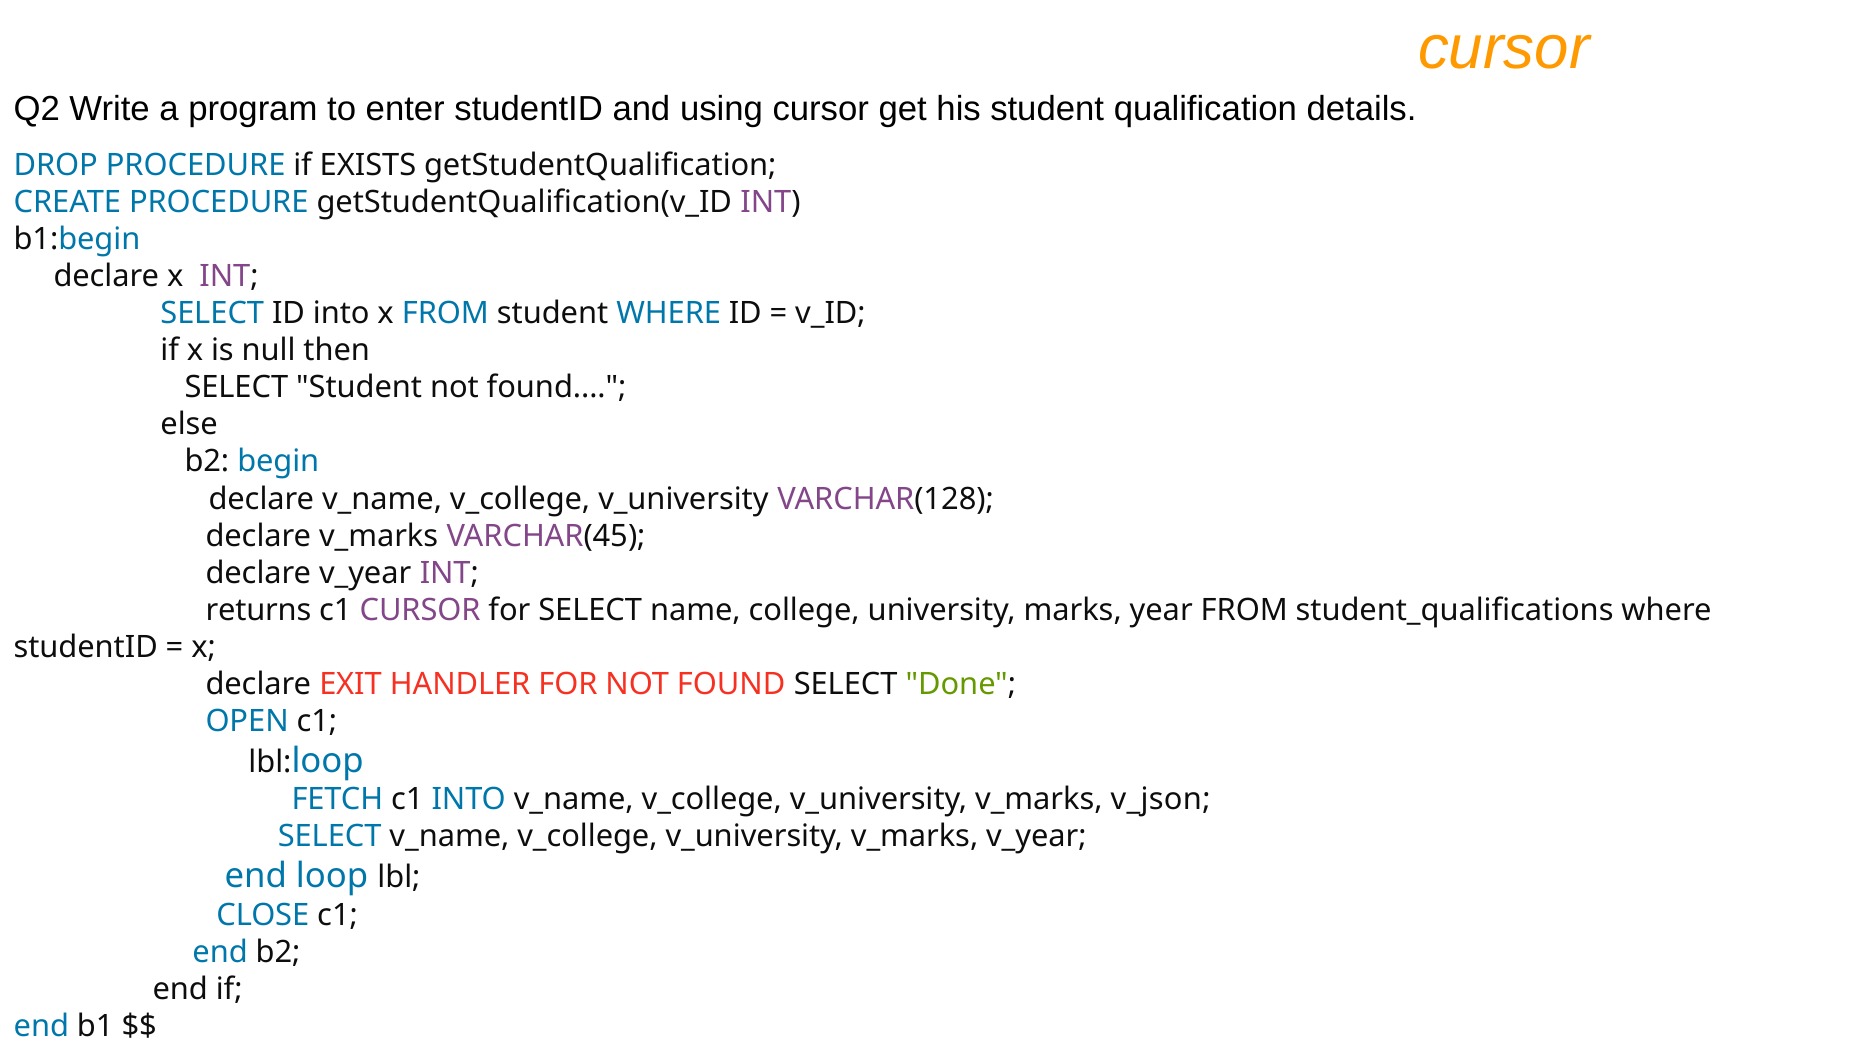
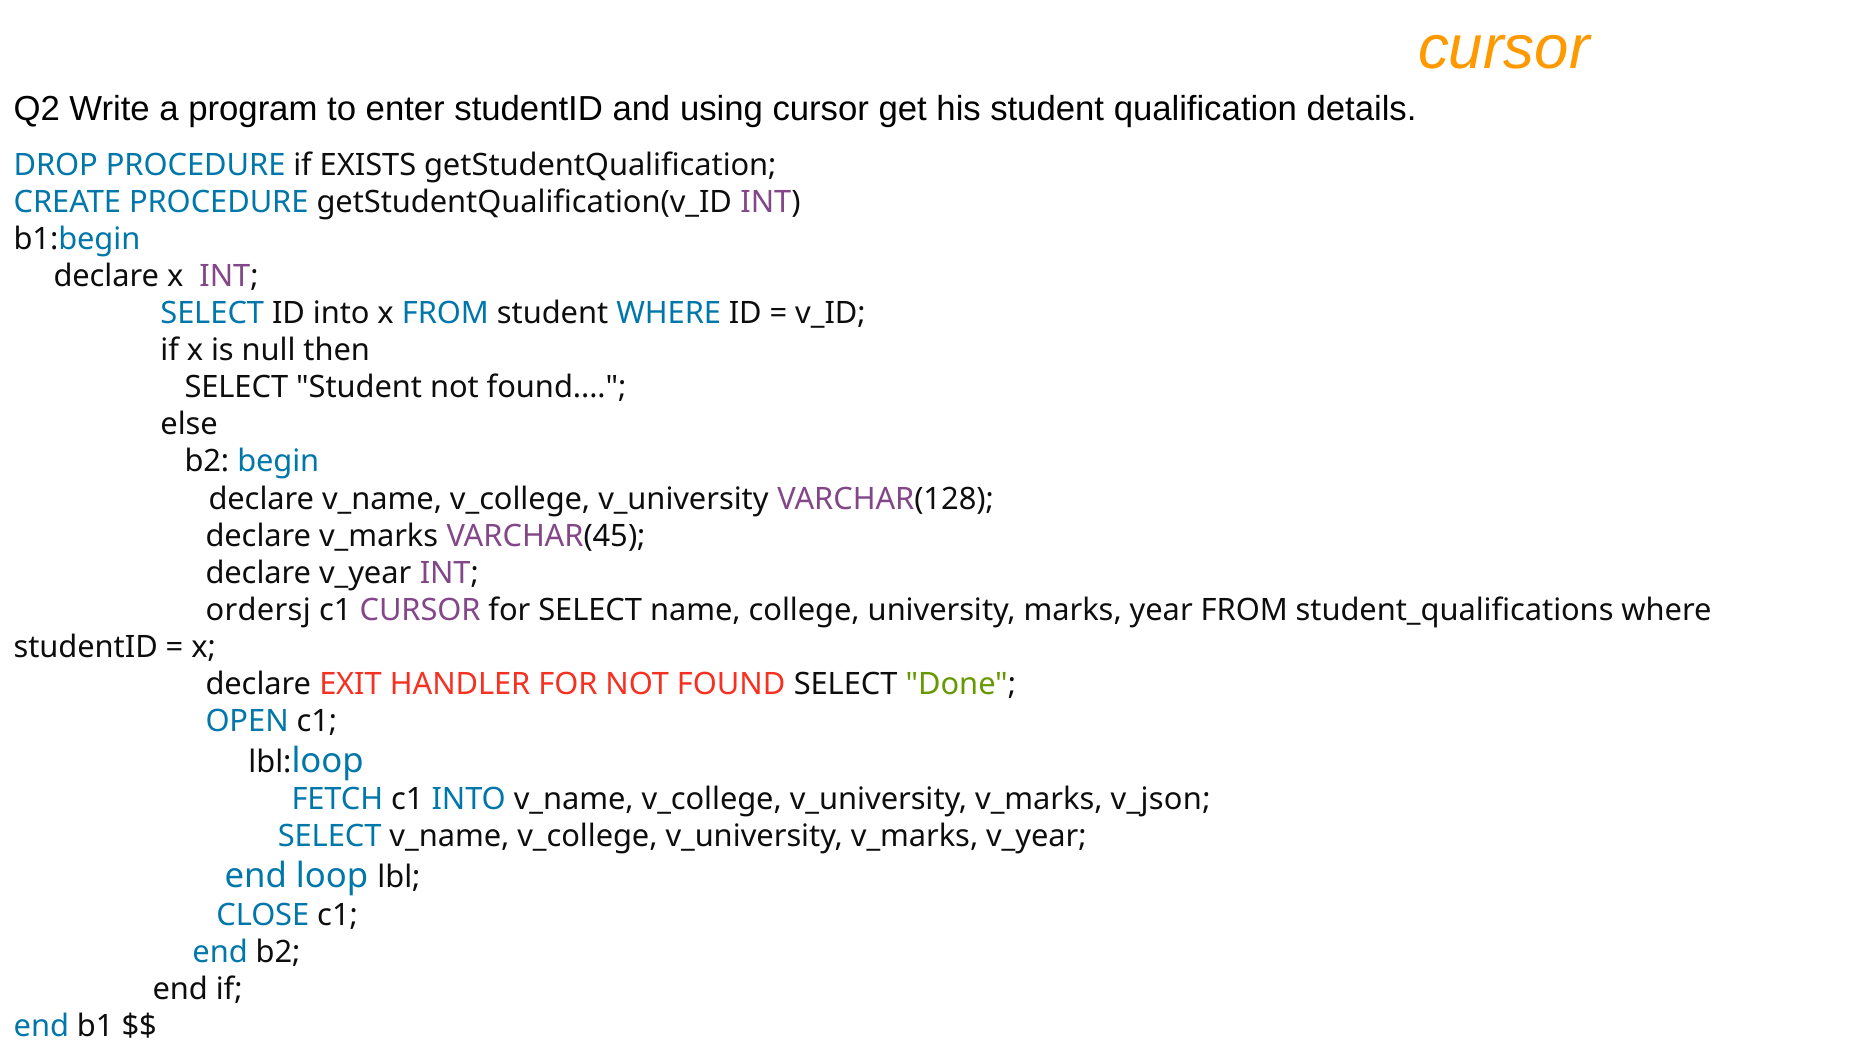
returns: returns -> ordersj (258, 610)
